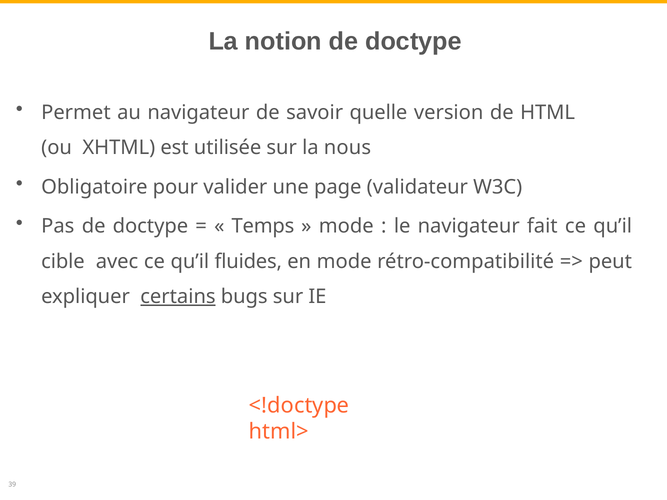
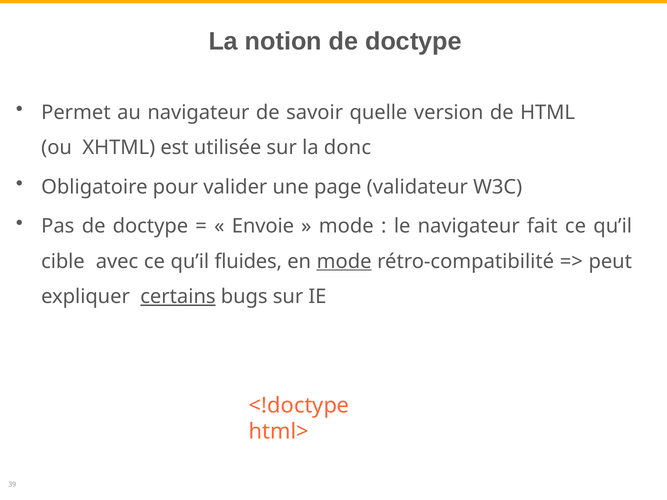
nous: nous -> donc (347, 148)
Temps: Temps -> Envoie (263, 227)
mode underline: none -> present (344, 262)
